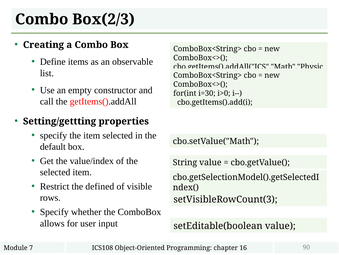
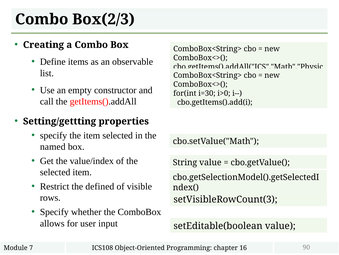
default: default -> named (53, 146)
